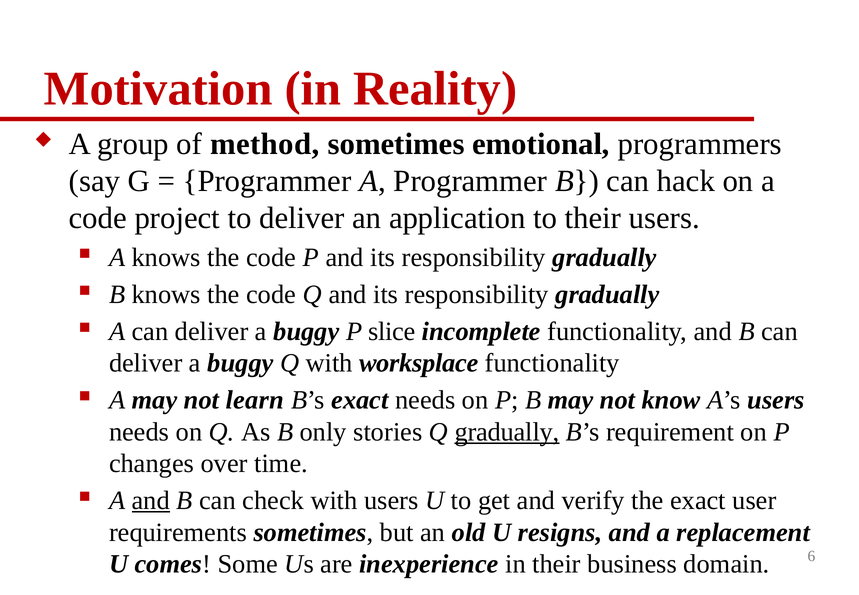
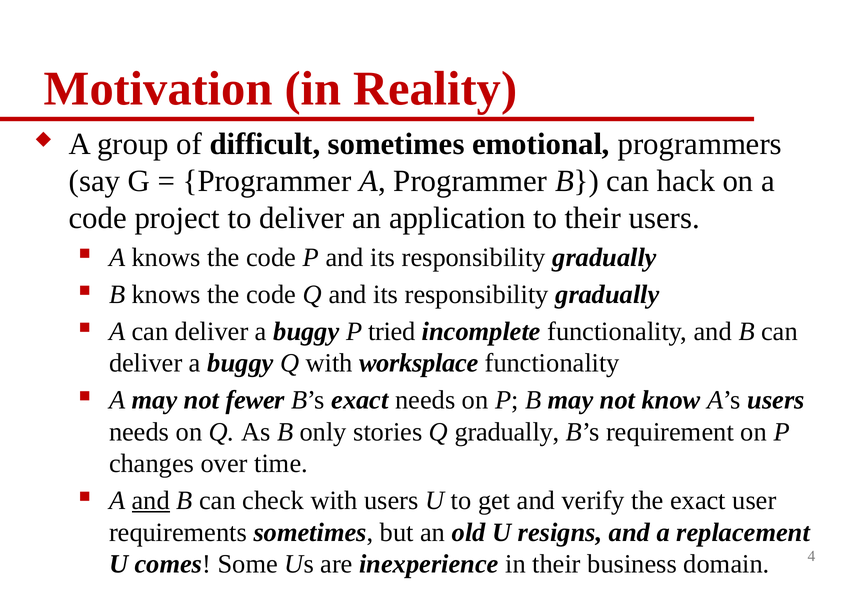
method: method -> difficult (265, 144)
slice: slice -> tried (392, 331)
learn: learn -> fewer (255, 400)
gradually underline: present -> none (507, 432)
6: 6 -> 4 (811, 556)
